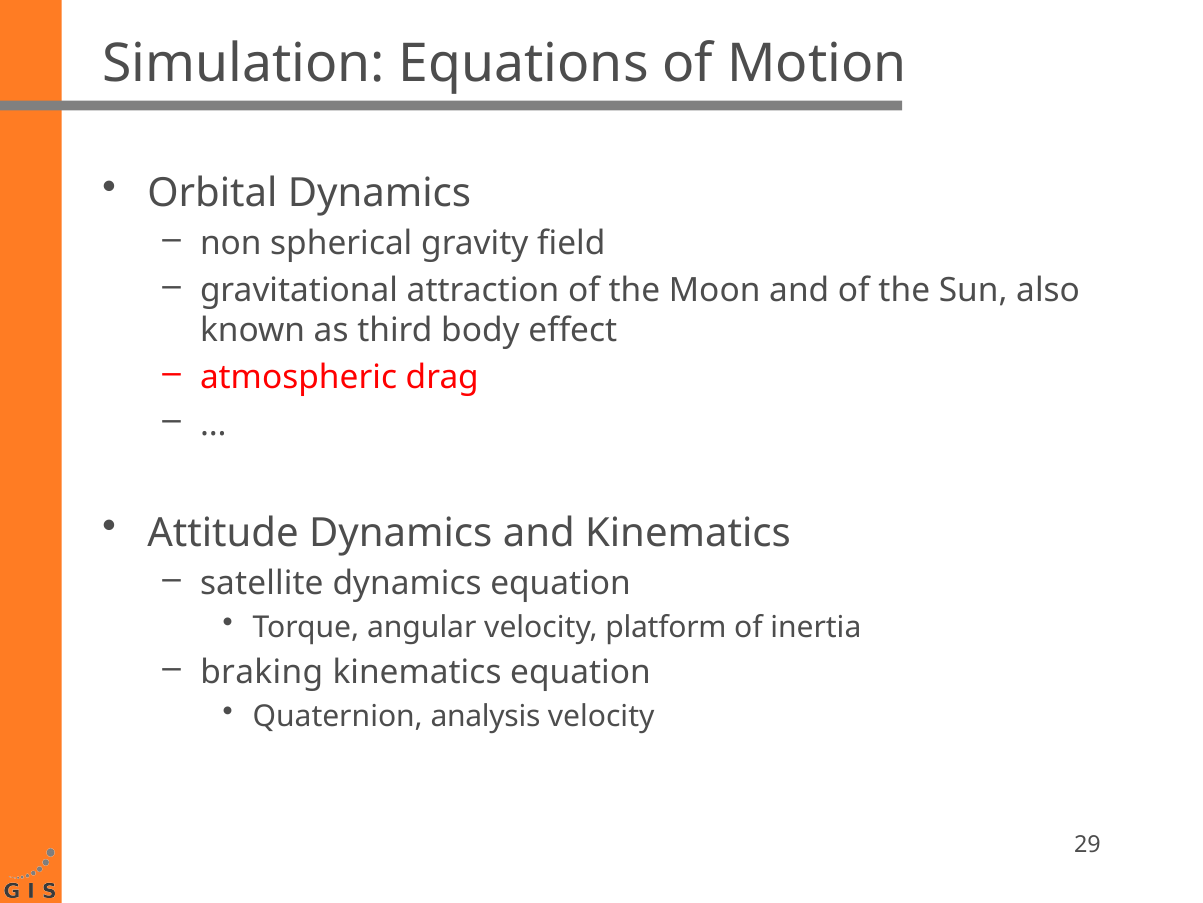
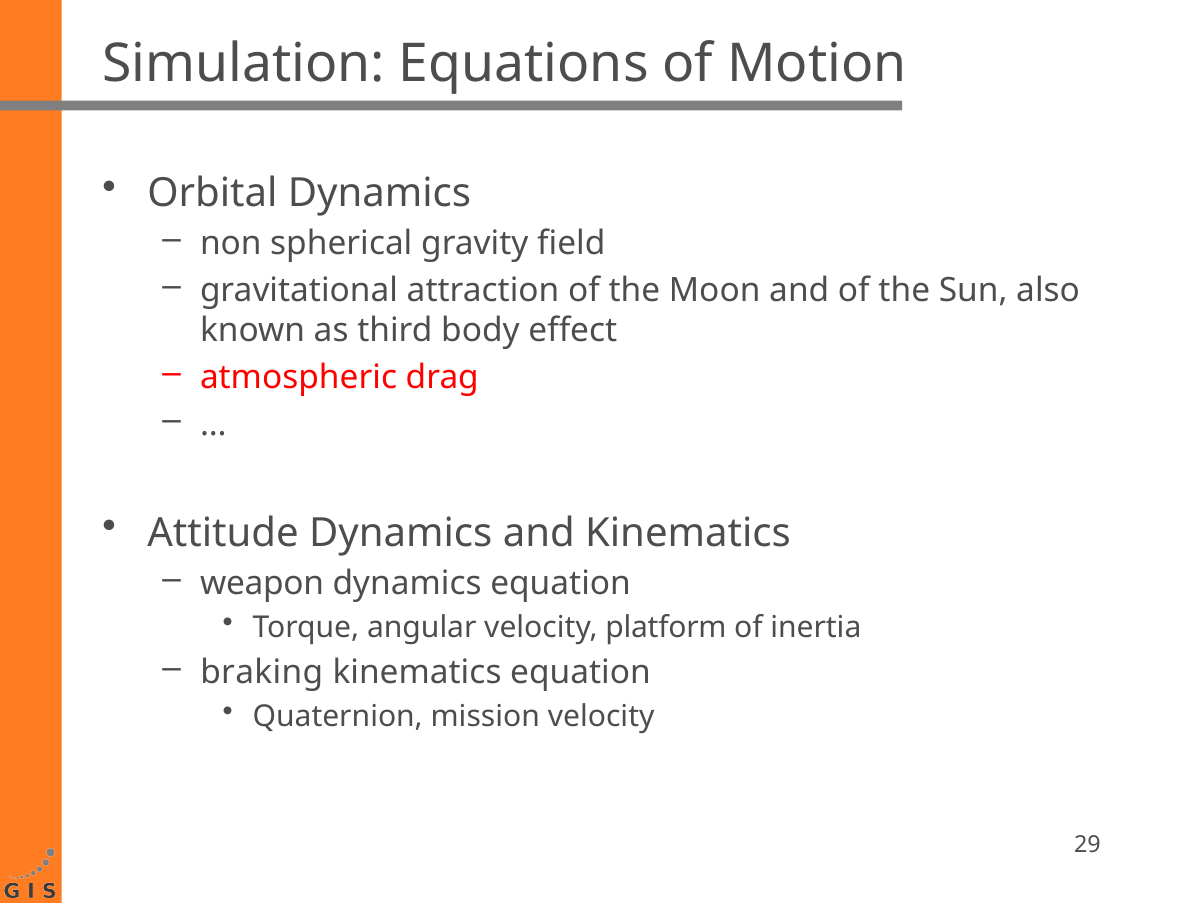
satellite: satellite -> weapon (262, 583)
analysis: analysis -> mission (485, 716)
